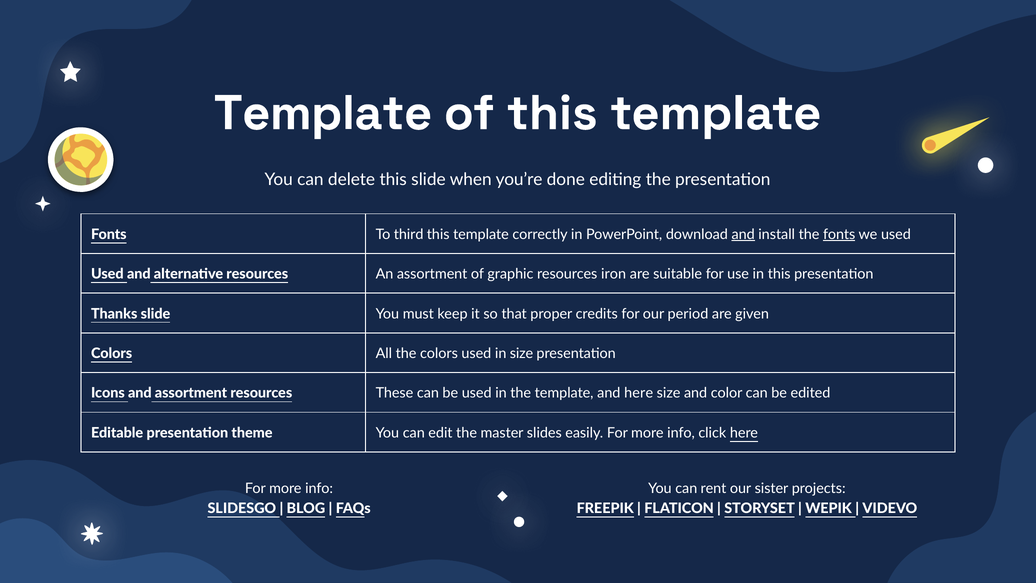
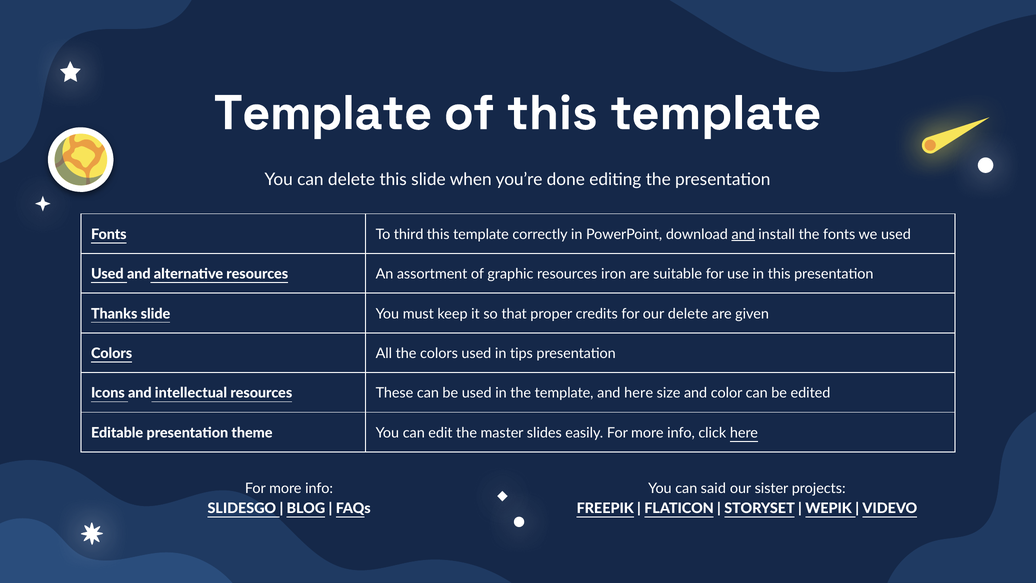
fonts underline: present -> none (839, 234)
our period: period -> delete (688, 314)
in size: size -> tips (521, 353)
and assortment: assortment -> intellectual (191, 393)
rent: rent -> said (713, 488)
